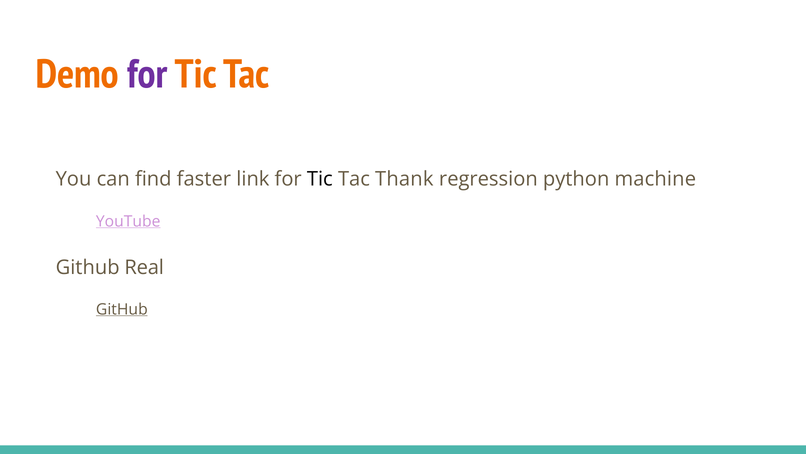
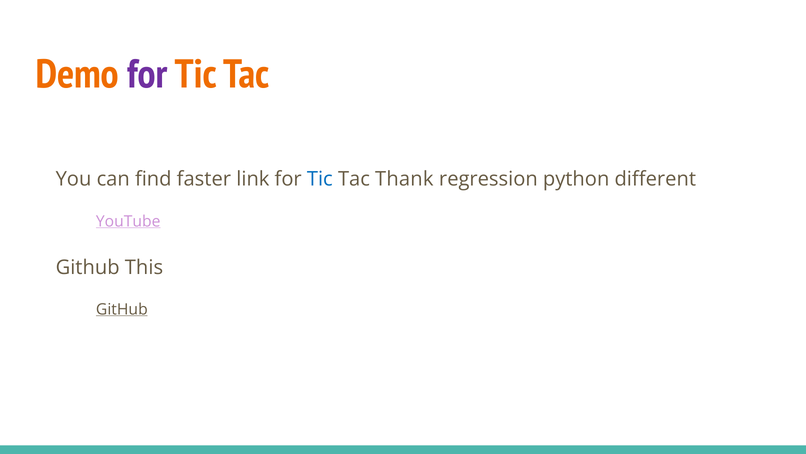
Tic colour: black -> blue (320, 179)
machine: machine -> different (655, 179)
Real: Real -> This (144, 267)
